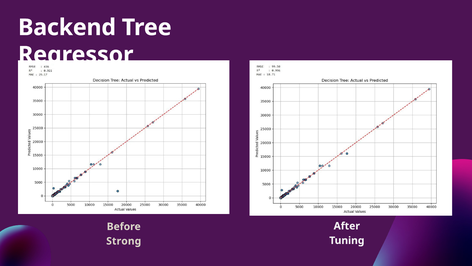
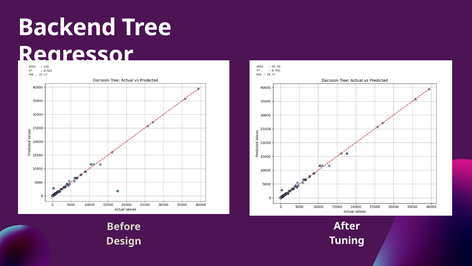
Strong: Strong -> Design (124, 241)
